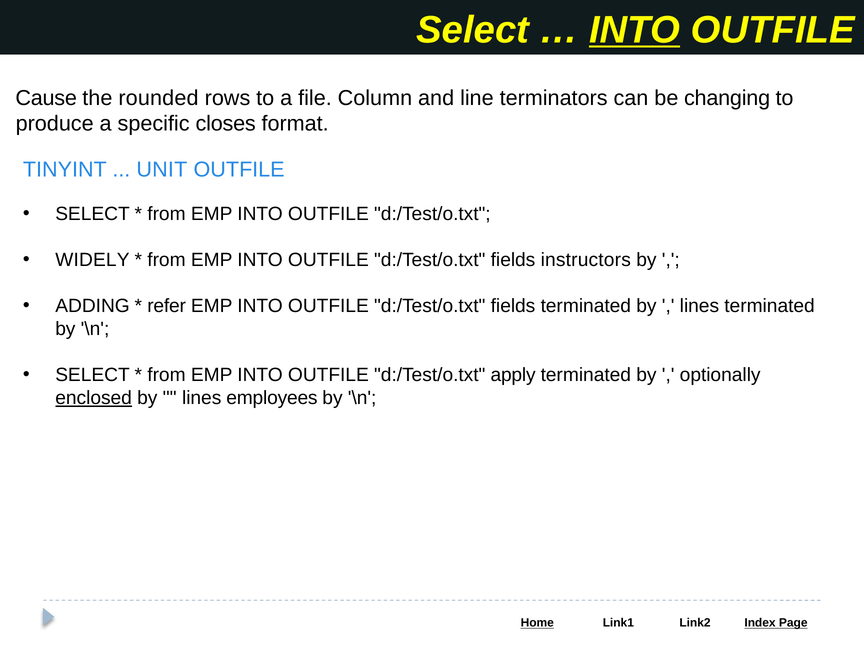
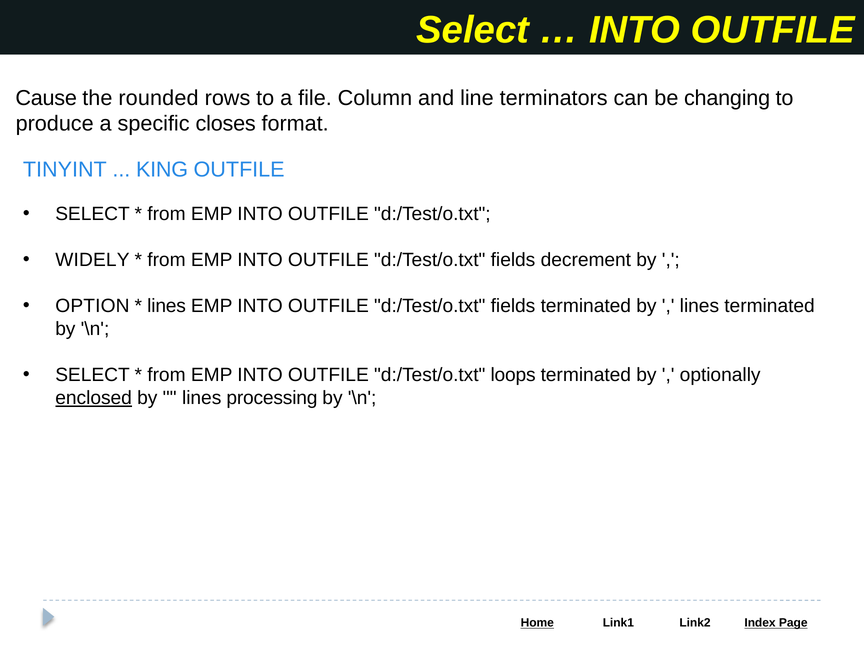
INTO underline: present -> none (635, 30)
UNIT: UNIT -> KING (162, 170)
instructors: instructors -> decrement (586, 260)
ADDING: ADDING -> OPTION (92, 306)
refer: refer -> lines (167, 306)
apply: apply -> loops (513, 375)
employees: employees -> processing (272, 398)
